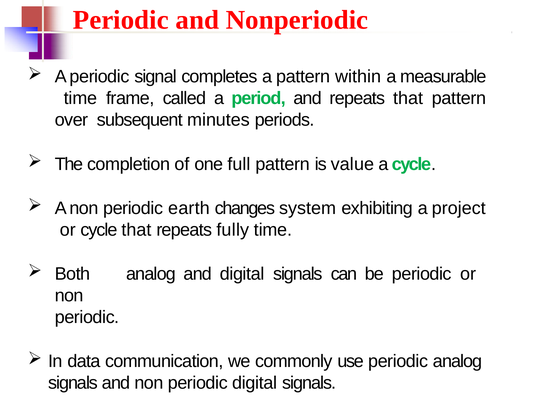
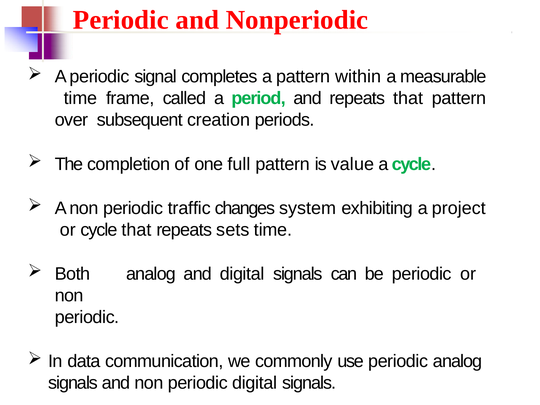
minutes: minutes -> creation (219, 120)
earth: earth -> traffic (189, 208)
fully: fully -> sets (233, 230)
